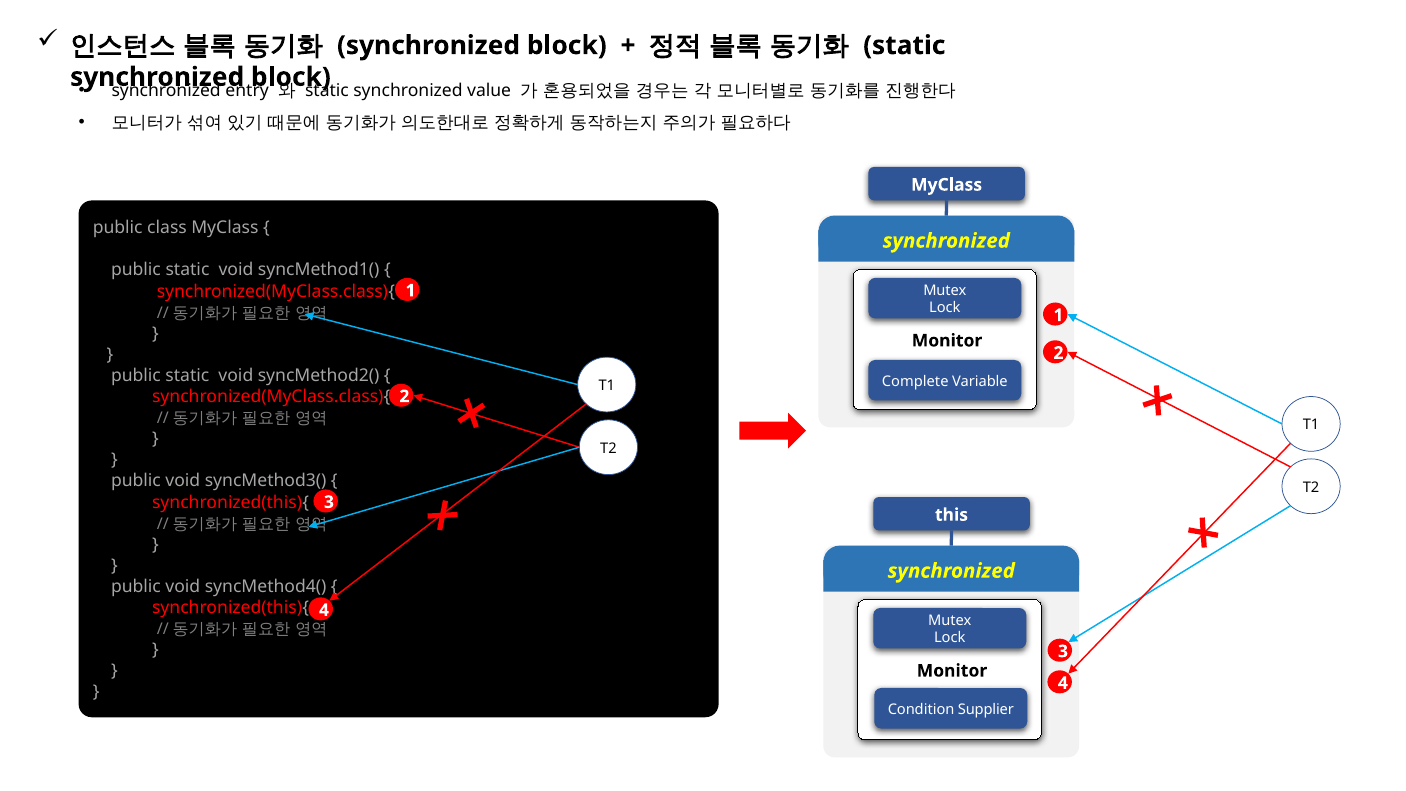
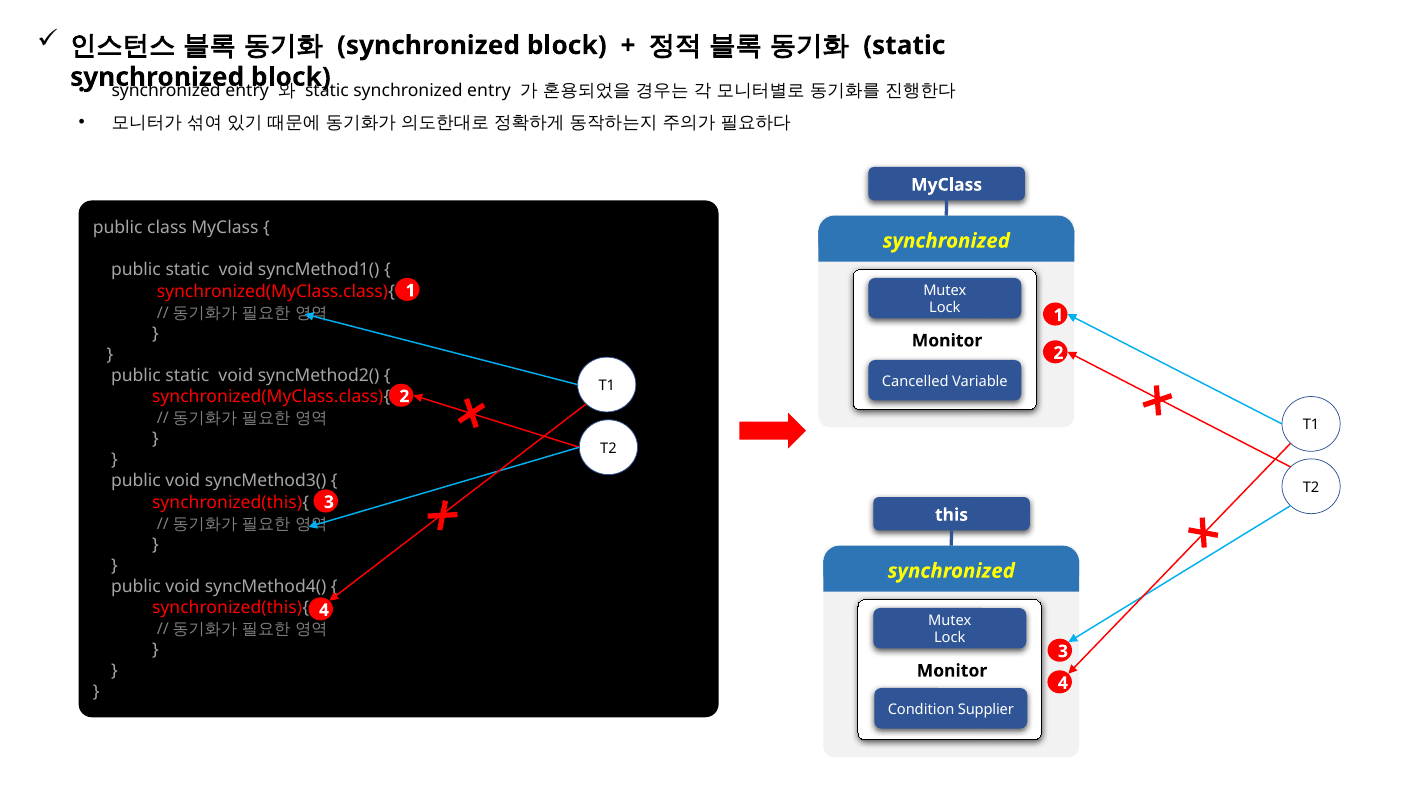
value: value -> entry (489, 91)
Complete: Complete -> Cancelled (915, 381)
